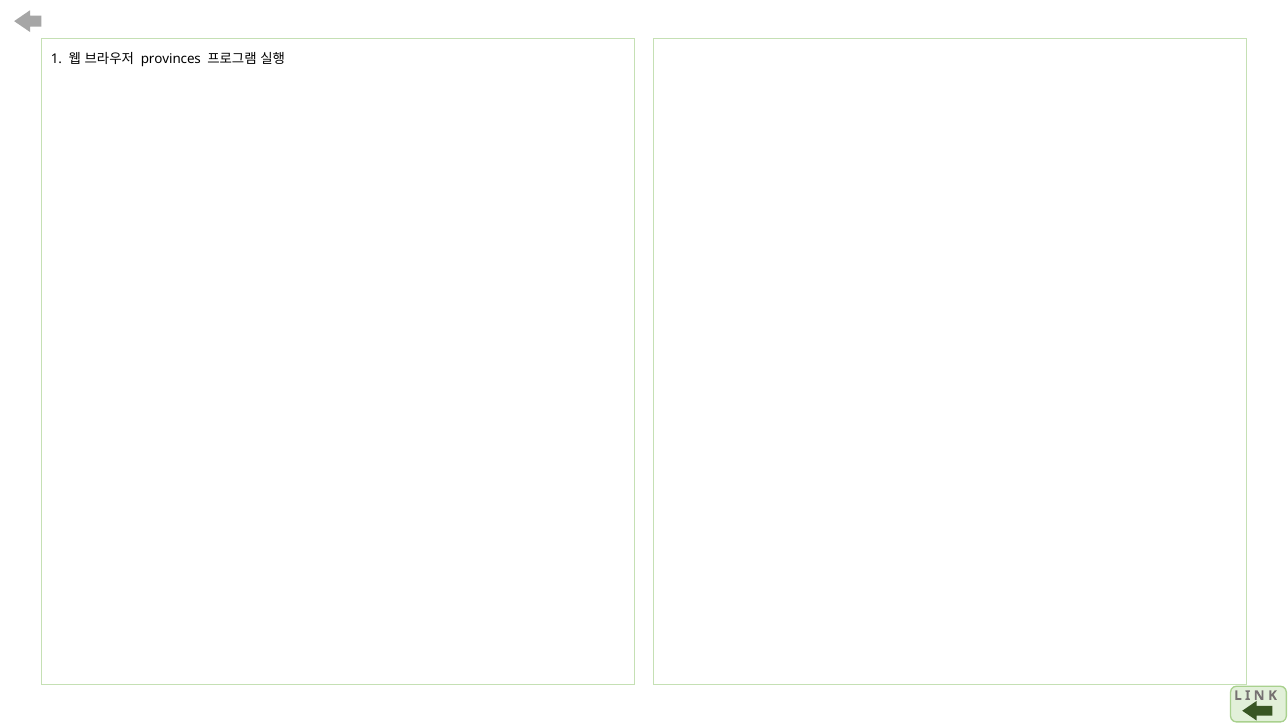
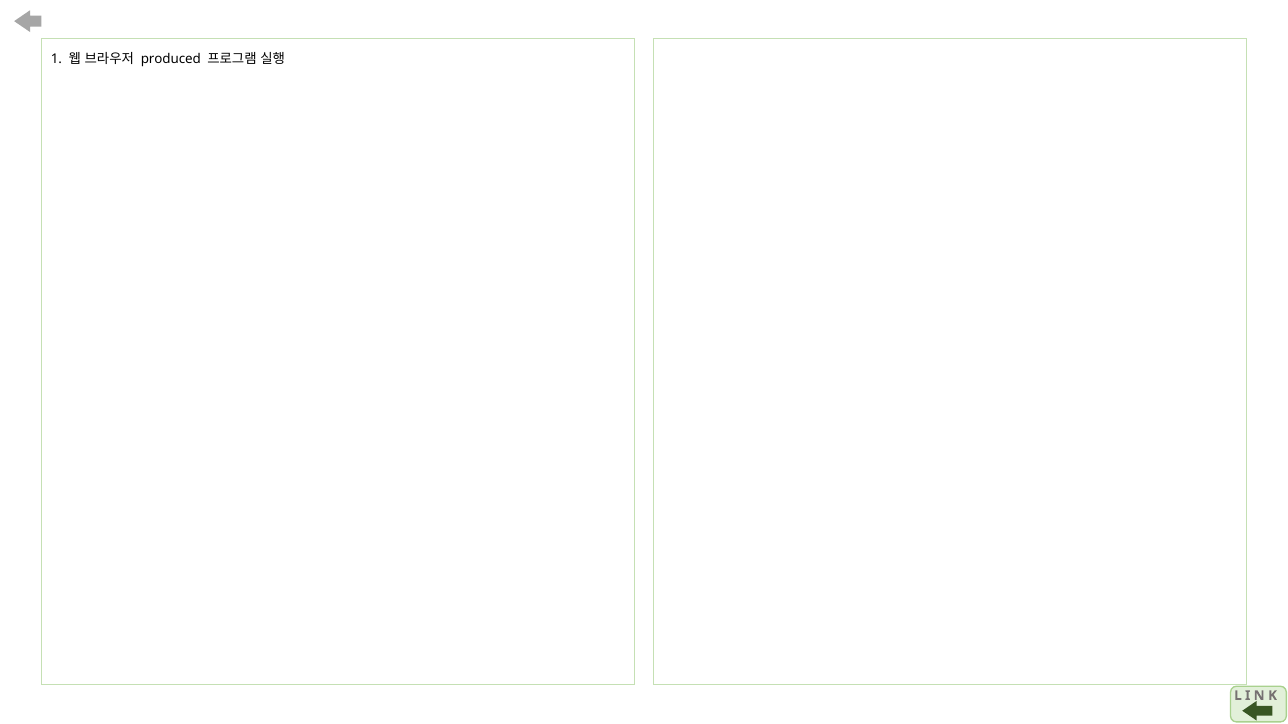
provinces: provinces -> produced (171, 59)
